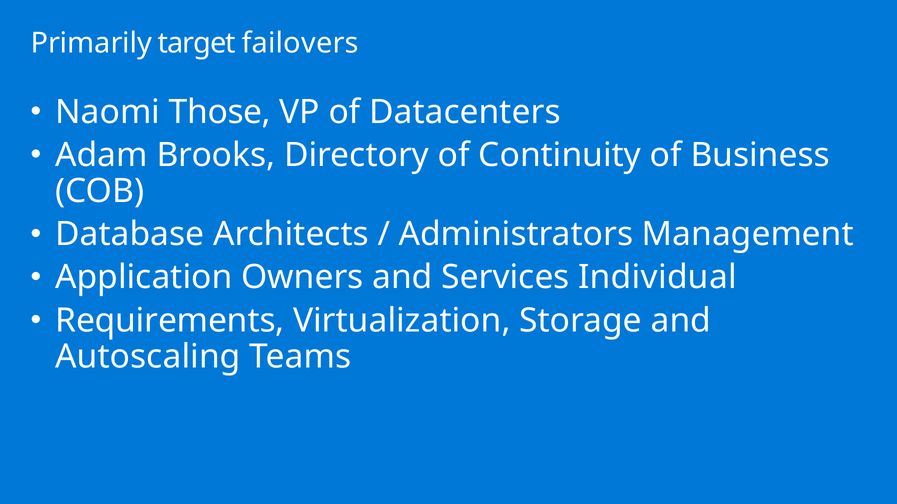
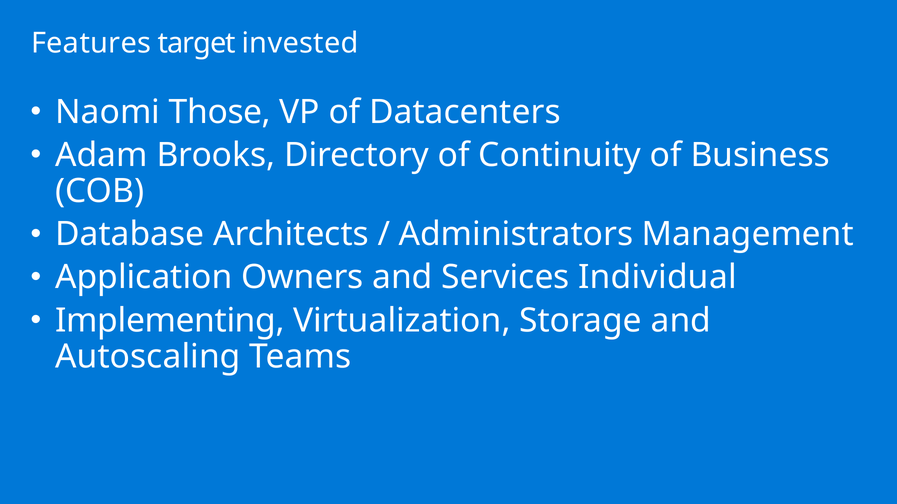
Primarily: Primarily -> Features (91, 43)
failovers: failovers -> invested (300, 43)
Requirements: Requirements -> Implementing (170, 321)
